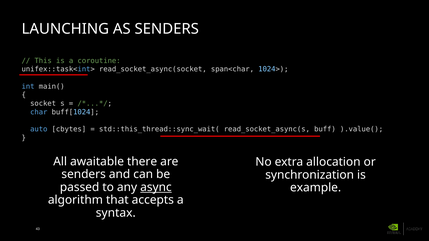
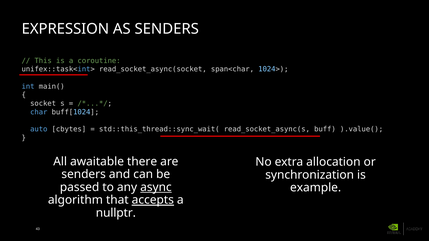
LAUNCHING: LAUNCHING -> EXPRESSION (65, 29)
accepts underline: none -> present (153, 200)
syntax: syntax -> nullptr (116, 213)
